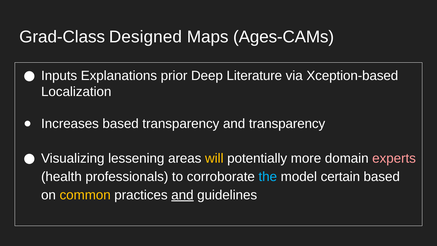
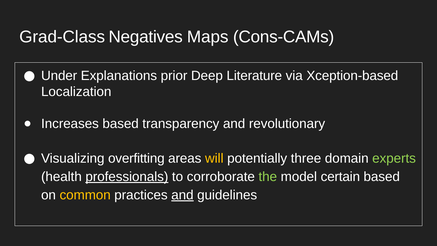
Designed: Designed -> Negatives (146, 37)
Ages-CAMs: Ages-CAMs -> Cons-CAMs (284, 37)
Inputs: Inputs -> Under (59, 76)
and transparency: transparency -> revolutionary (287, 124)
lessening: lessening -> overfitting (136, 158)
more: more -> three (306, 158)
experts colour: pink -> light green (394, 158)
professionals underline: none -> present (127, 177)
the colour: light blue -> light green (268, 177)
